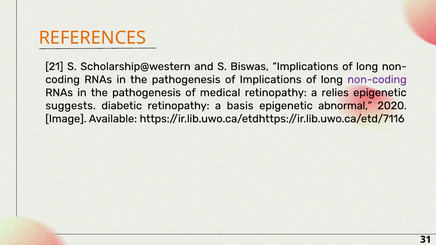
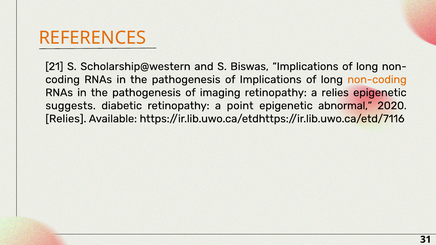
non-coding colour: purple -> orange (377, 80)
medical: medical -> imaging (220, 93)
basis: basis -> point (240, 106)
Image: Image -> Relies (66, 119)
